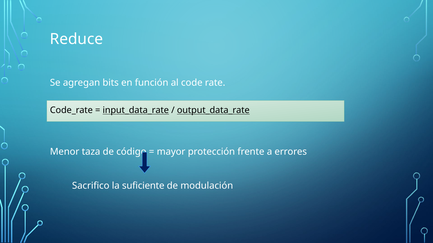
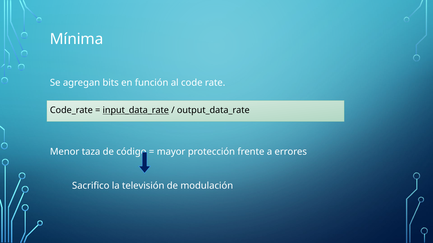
Reduce: Reduce -> Mínima (77, 39)
output_data_rate underline: present -> none (213, 111)
suficiente: suficiente -> televisión (143, 186)
